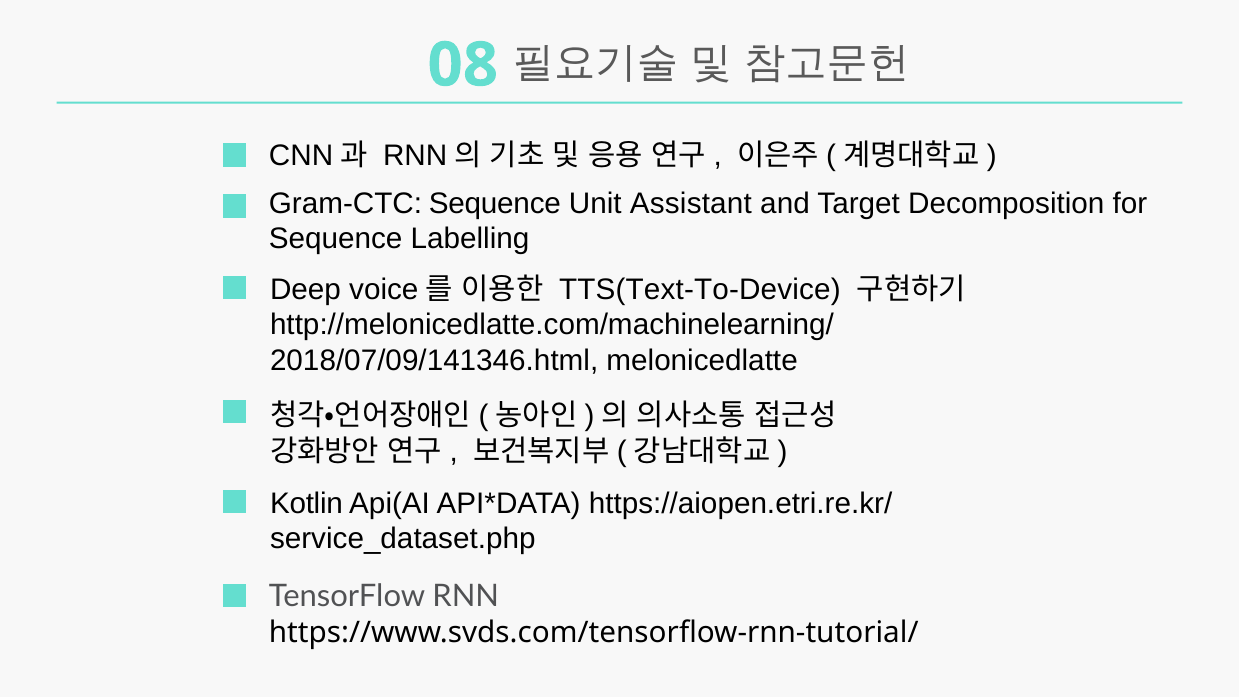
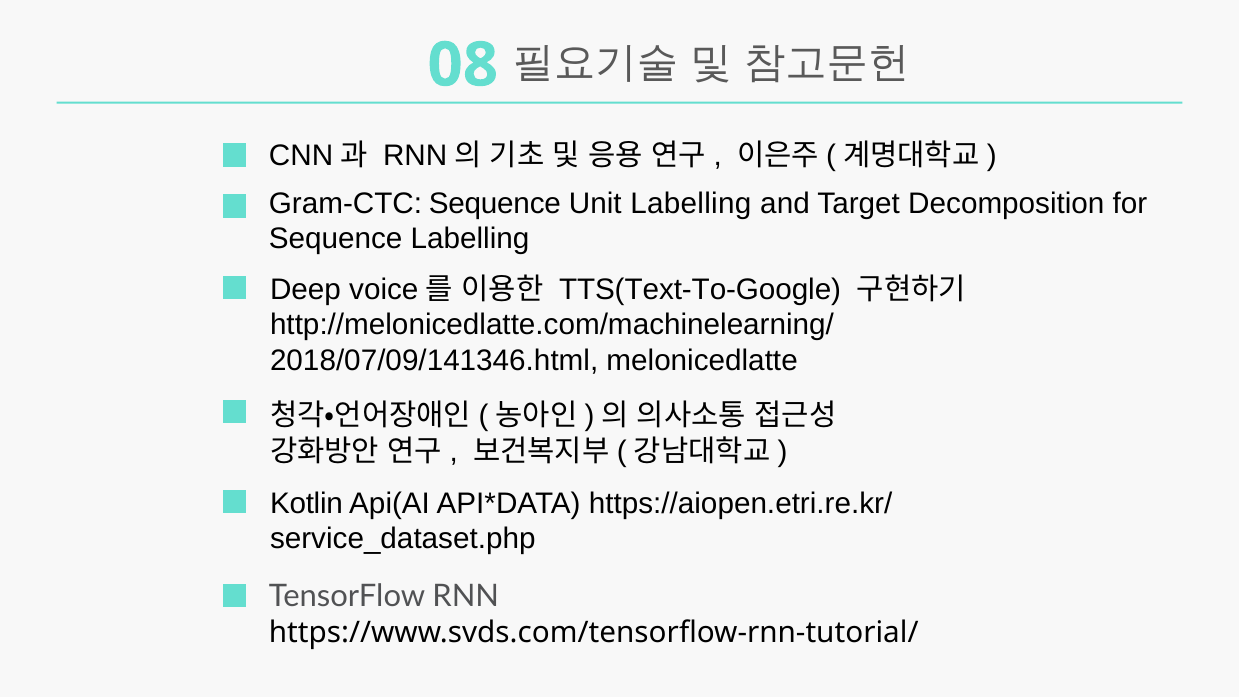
Unit Assistant: Assistant -> Labelling (691, 203)
TTS(Text-To-Device: TTS(Text-To-Device -> TTS(Text-To-Google (700, 289)
